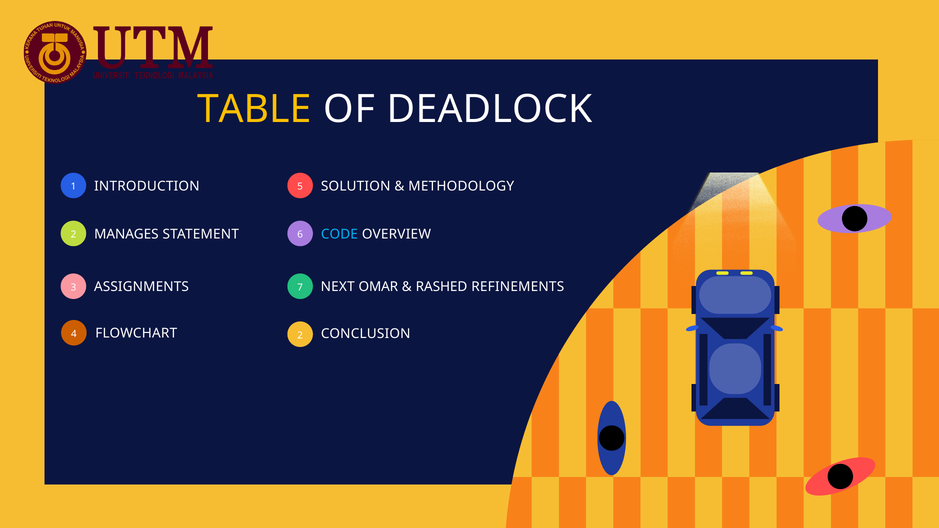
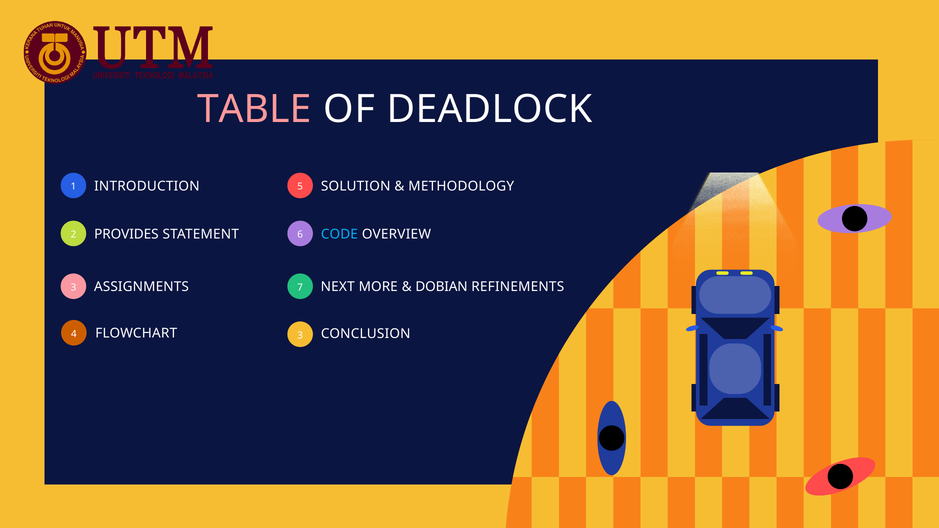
TABLE colour: yellow -> pink (254, 110)
MANAGES: MANAGES -> PROVIDES (126, 234)
OMAR: OMAR -> MORE (378, 287)
RASHED: RASHED -> DOBIAN (442, 287)
4 2: 2 -> 3 (300, 336)
